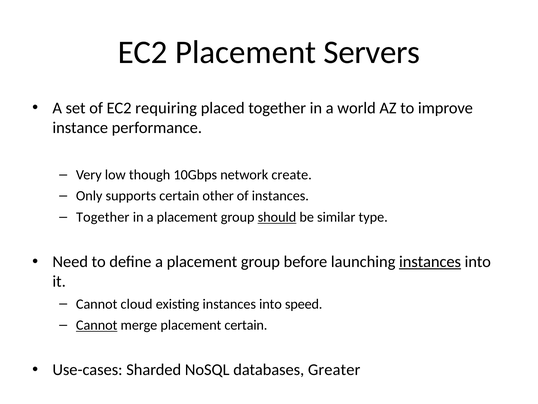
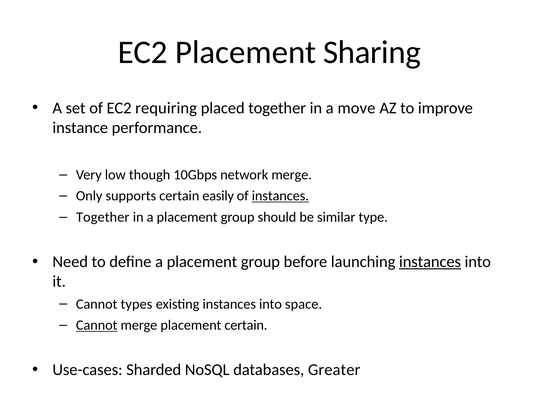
Servers: Servers -> Sharing (372, 52)
world: world -> move (356, 108)
network create: create -> merge (292, 174)
other: other -> easily (218, 196)
instances underline: none -> present (280, 196)
should underline: present -> none (277, 217)
cloud: cloud -> types (136, 304)
speed: speed -> space (304, 304)
